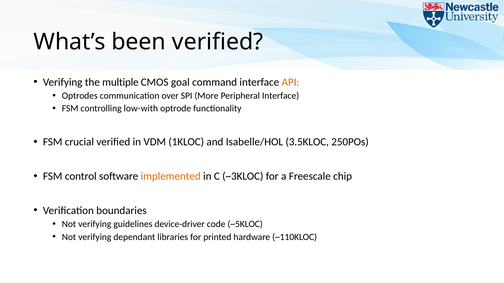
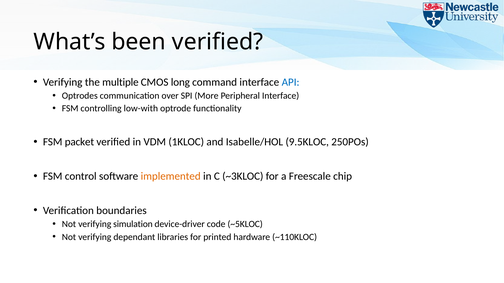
goal: goal -> long (180, 82)
API colour: orange -> blue (291, 82)
crucial: crucial -> packet (79, 142)
3.5KLOC: 3.5KLOC -> 9.5KLOC (307, 142)
guidelines: guidelines -> simulation (133, 224)
